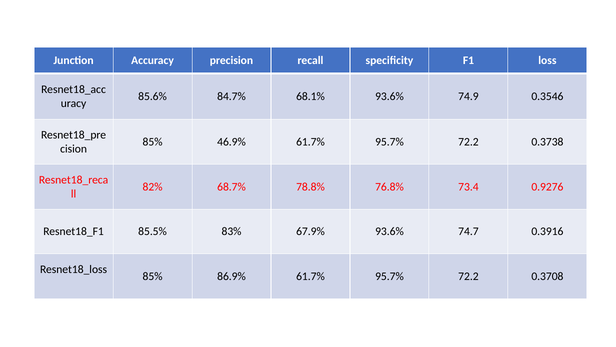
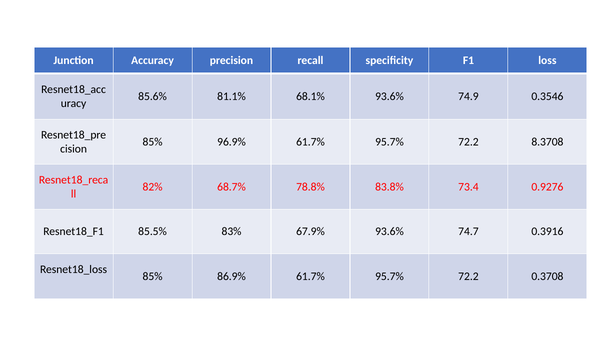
84.7%: 84.7% -> 81.1% (231, 96)
46.9%: 46.9% -> 96.9% (231, 142)
0.3738: 0.3738 -> 8.3708 (547, 142)
76.8%: 76.8% -> 83.8% (389, 186)
